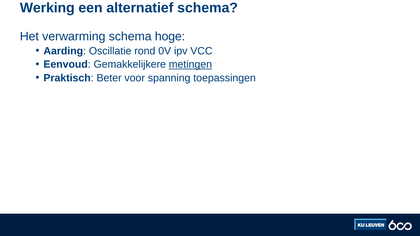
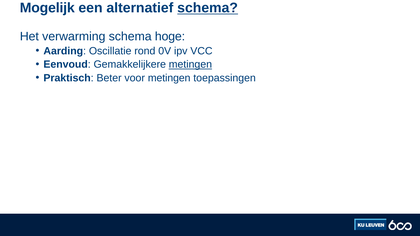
Werking: Werking -> Mogelijk (47, 8)
schema underline: none -> present (208, 8)
voor spanning: spanning -> metingen (169, 78)
